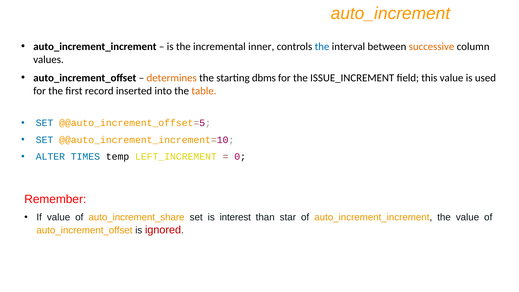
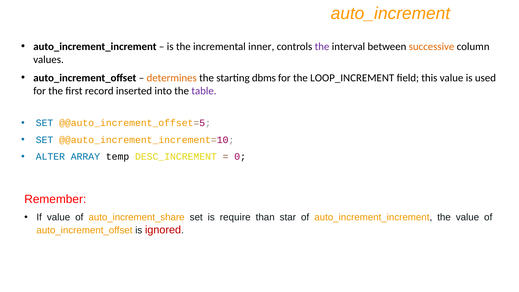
the colour: blue -> purple (322, 47)
ISSUE_INCREMENT: ISSUE_INCREMENT -> LOOP_INCREMENT (352, 78)
table colour: orange -> purple (204, 91)
TIMES: TIMES -> ARRAY (85, 157)
LEFT_INCREMENT: LEFT_INCREMENT -> DESC_INCREMENT (176, 157)
interest: interest -> require (235, 217)
